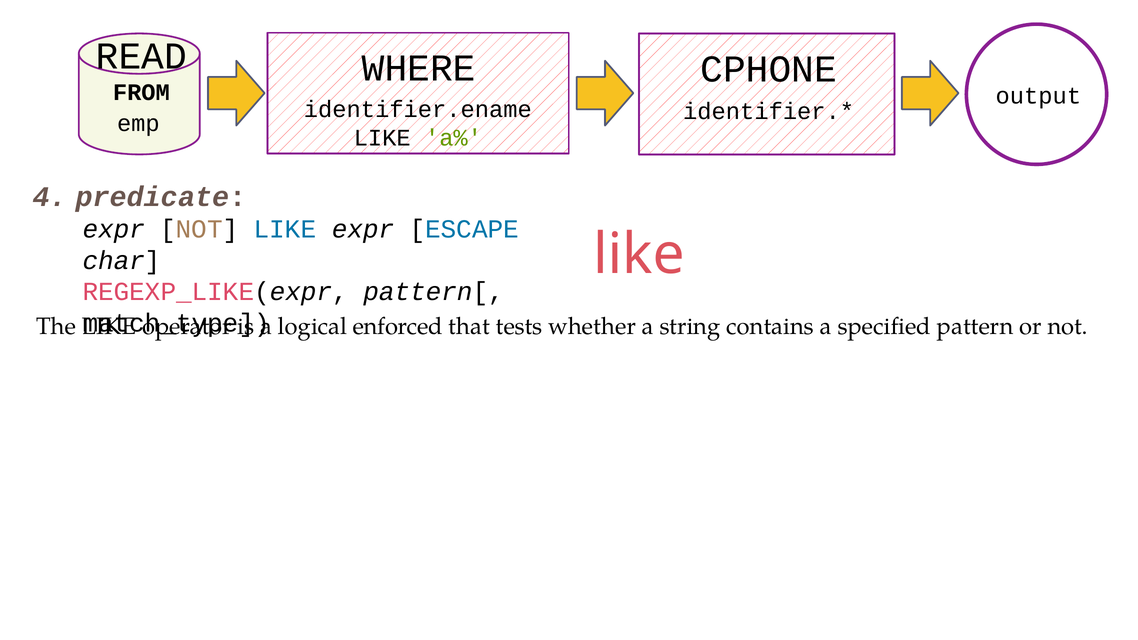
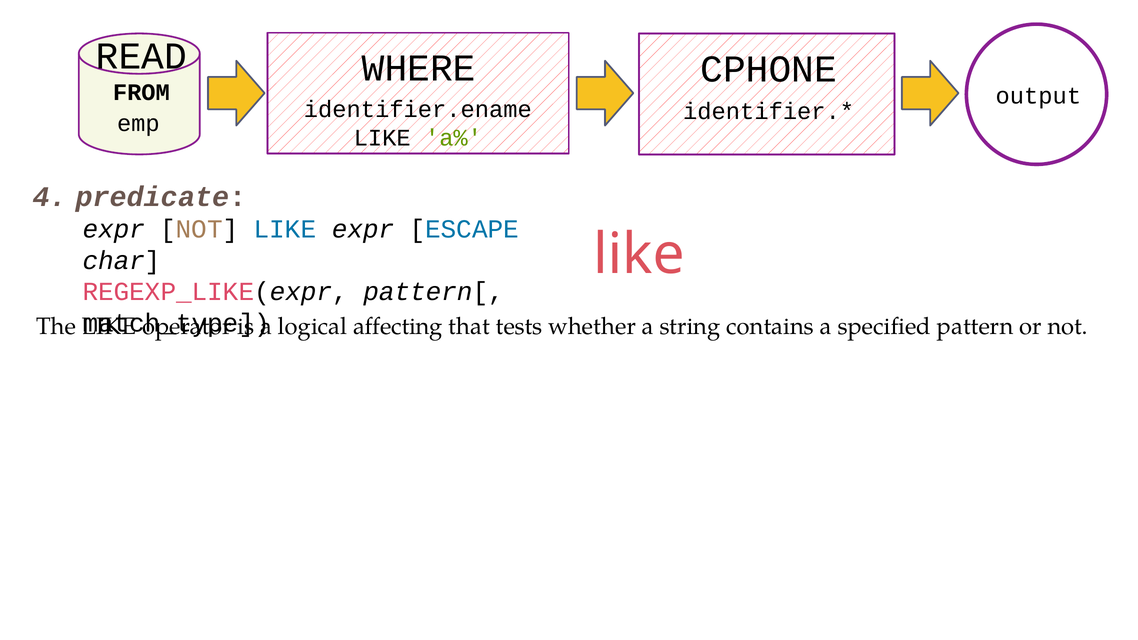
enforced: enforced -> affecting (398, 327)
